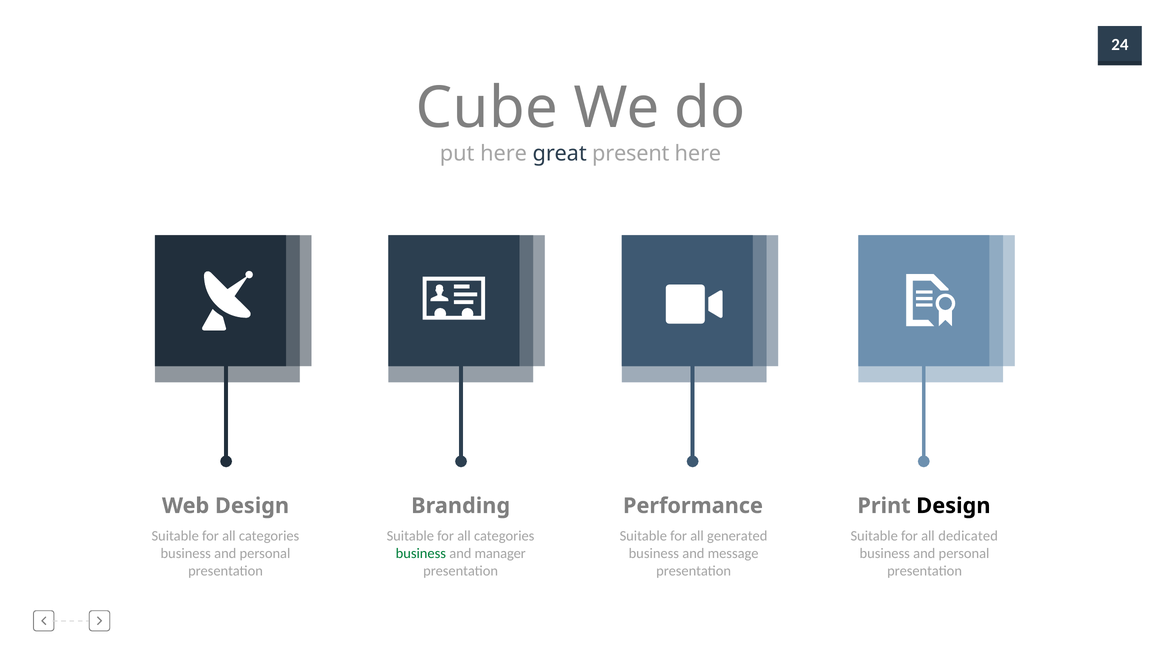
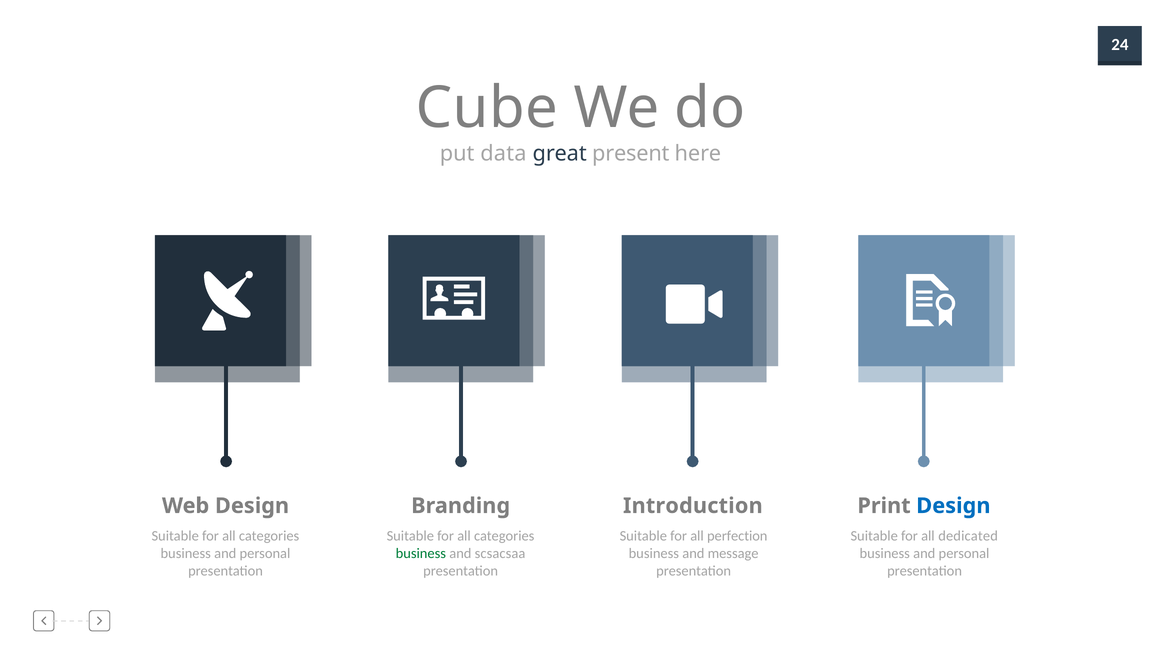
put here: here -> data (503, 154)
Performance: Performance -> Introduction (693, 506)
Design colour: black -> blue (953, 506)
generated: generated -> perfection (737, 536)
manager: manager -> scsacsaa (500, 554)
